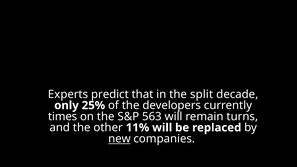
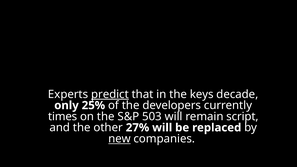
predict underline: none -> present (110, 94)
split: split -> keys (202, 94)
563: 563 -> 503 (152, 117)
turns: turns -> script (242, 117)
11%: 11% -> 27% (137, 128)
